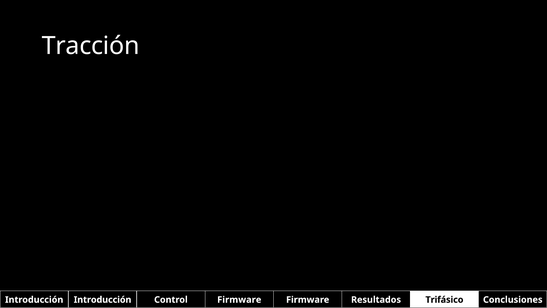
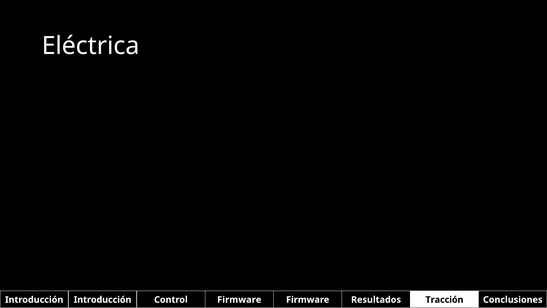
Tracción: Tracción -> Eléctrica (91, 46)
Trifásico: Trifásico -> Tracción (444, 299)
